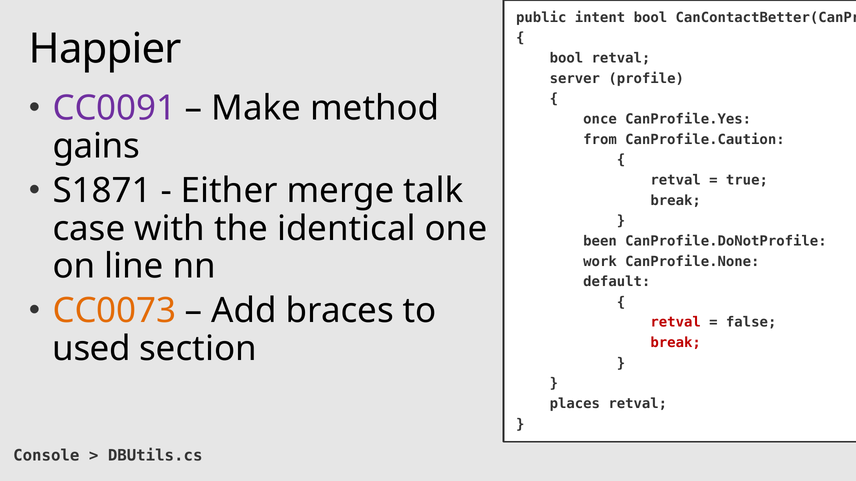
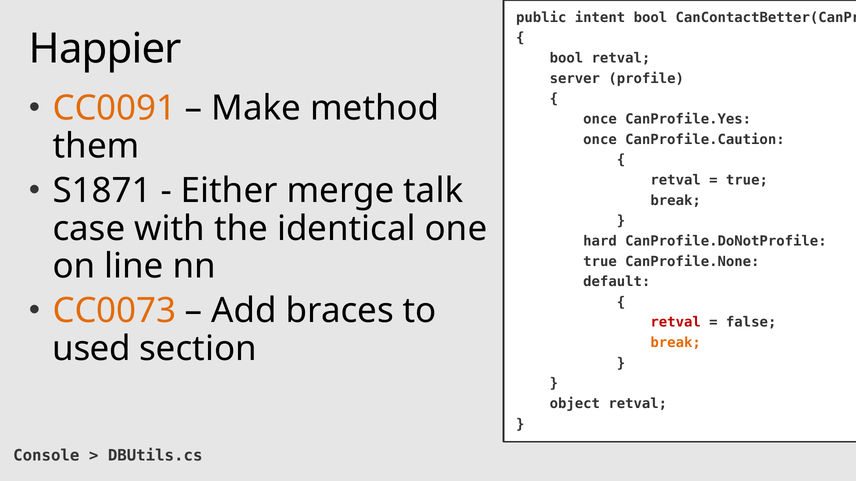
CC0091 colour: purple -> orange (114, 108)
from: from -> once (600, 140)
gains: gains -> them (96, 146)
been: been -> hard (600, 241)
work: work -> true (600, 262)
break colour: red -> orange (676, 343)
places: places -> object (575, 404)
